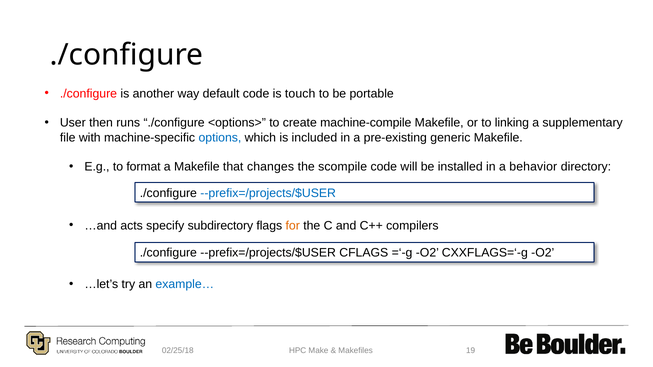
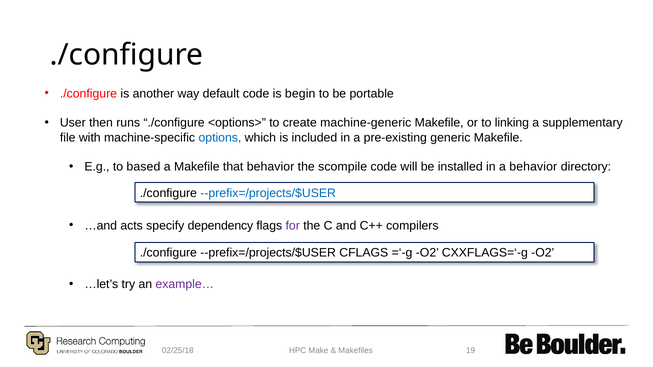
touch: touch -> begin (300, 94)
machine-compile: machine-compile -> machine-generic (366, 123)
format: format -> based (143, 167)
that changes: changes -> behavior (271, 167)
subdirectory: subdirectory -> dependency (220, 226)
for colour: orange -> purple (293, 226)
example… colour: blue -> purple (185, 285)
